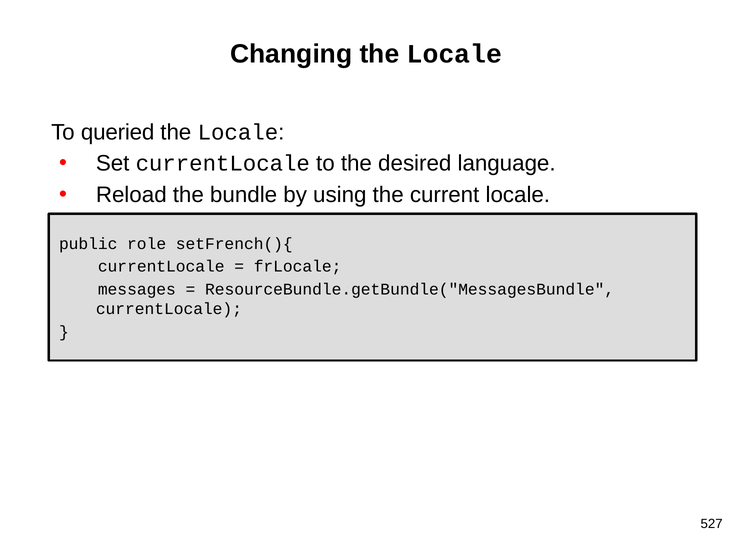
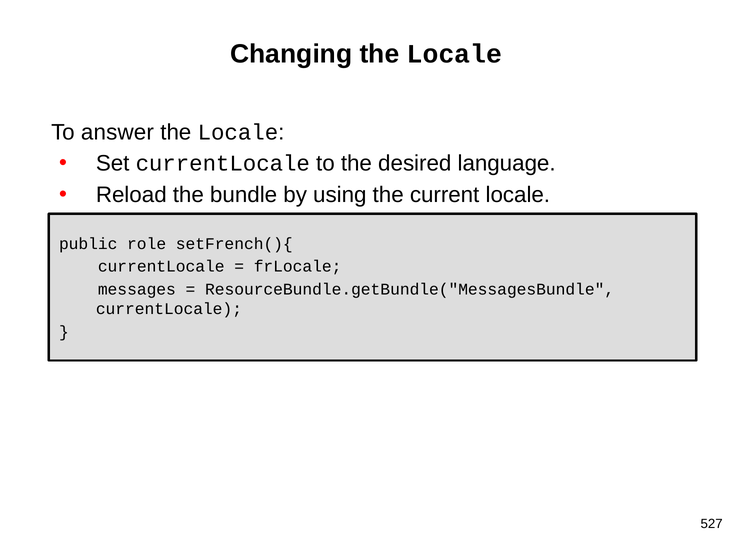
queried: queried -> answer (117, 132)
